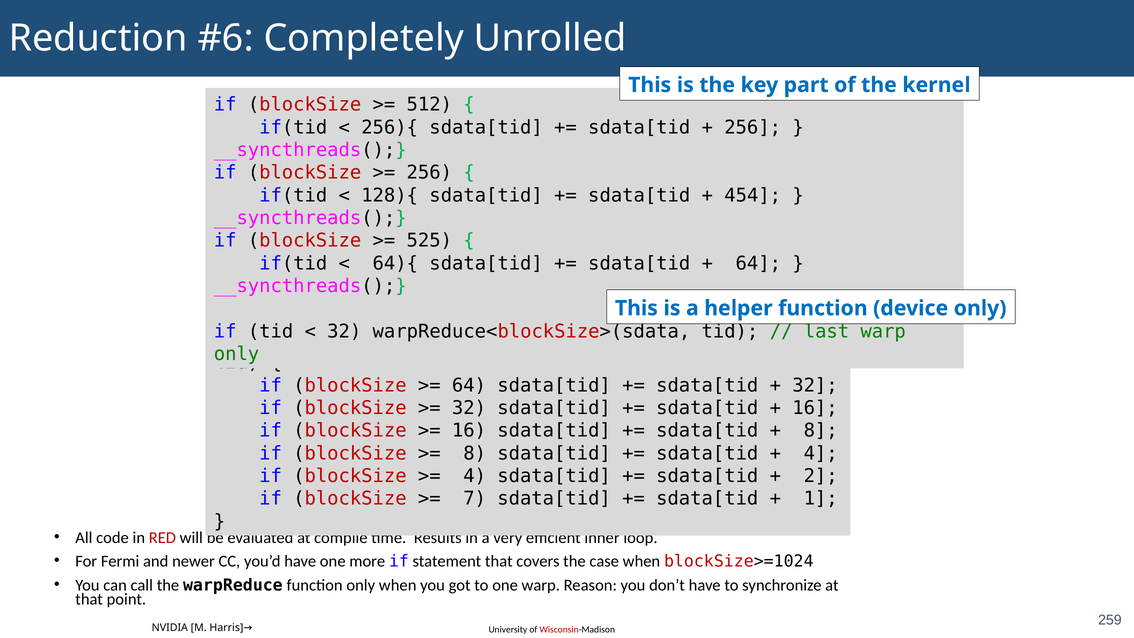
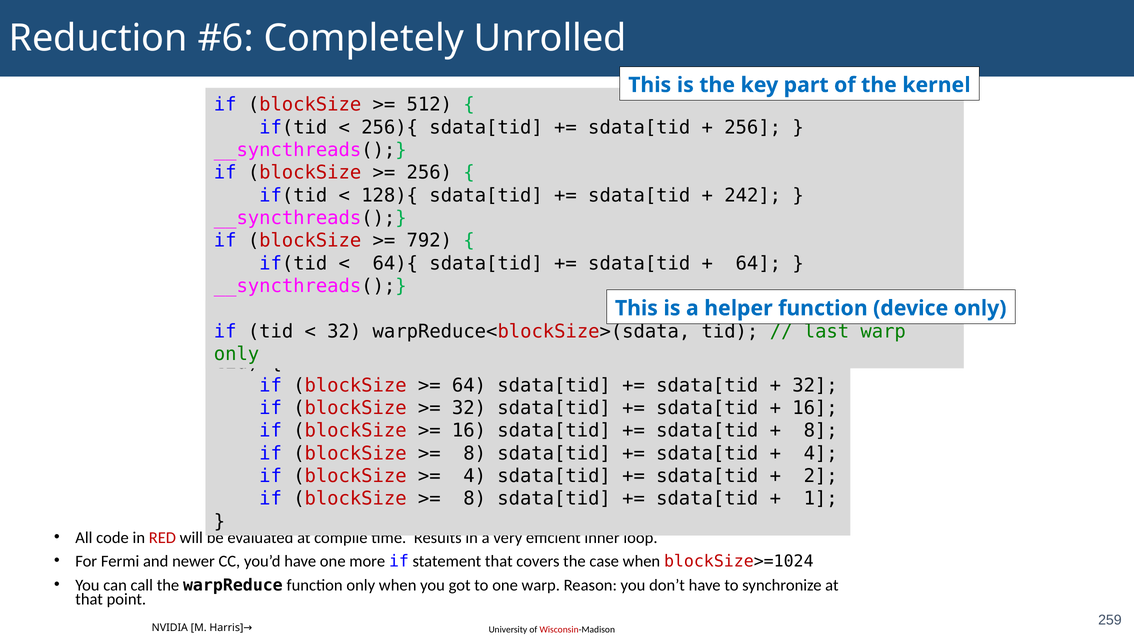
454: 454 -> 242 (753, 195)
525: 525 -> 792 (429, 241)
7: 7 -> 8 (475, 499)
